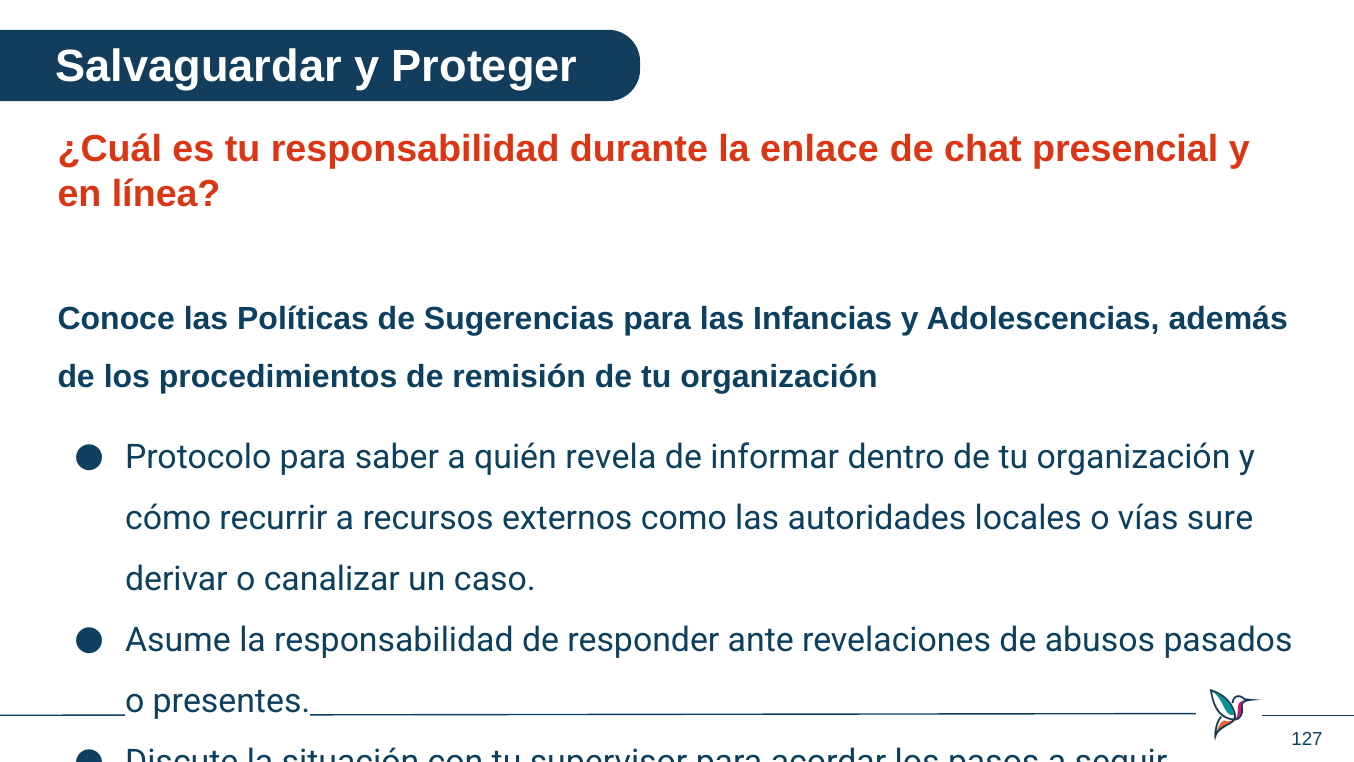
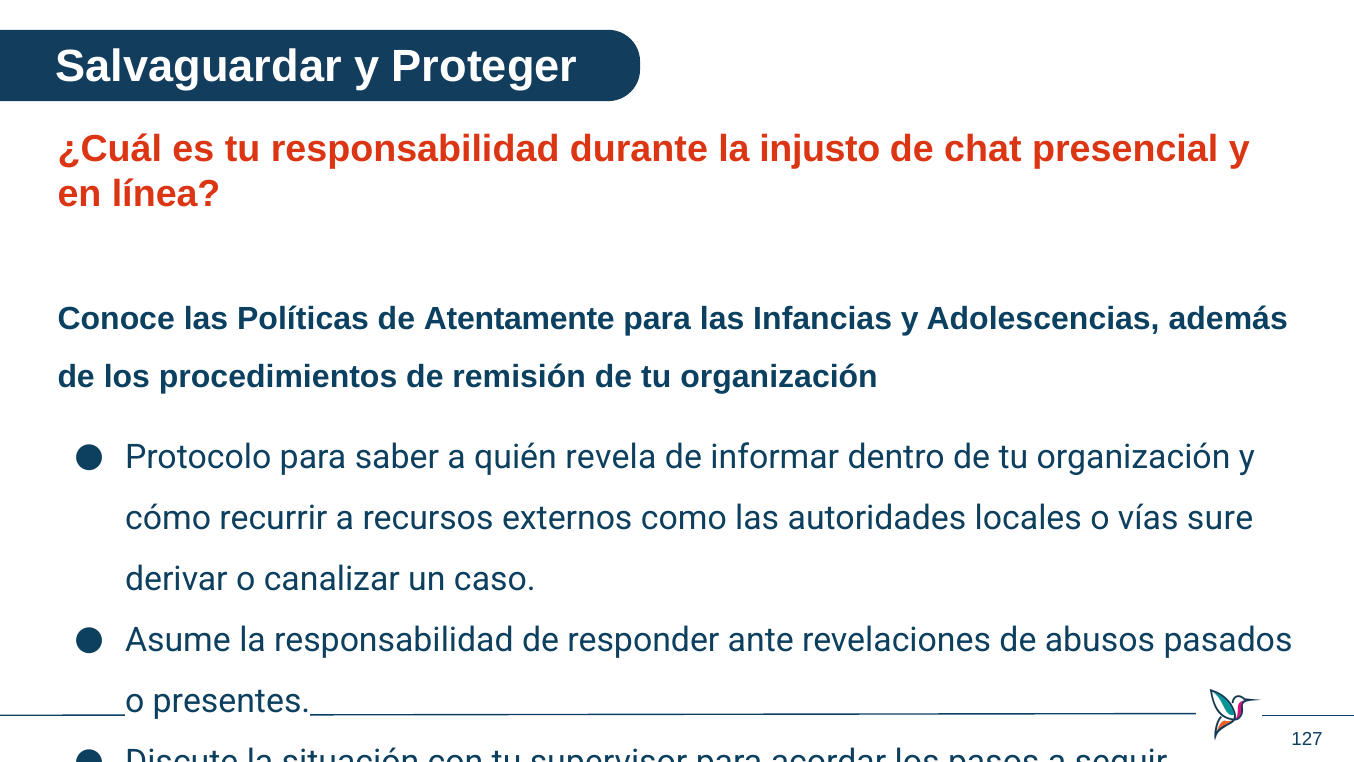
enlace: enlace -> injusto (820, 149)
Sugerencias: Sugerencias -> Atentamente (519, 319)
